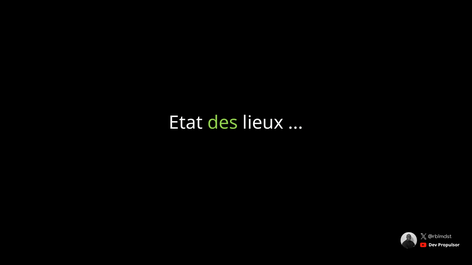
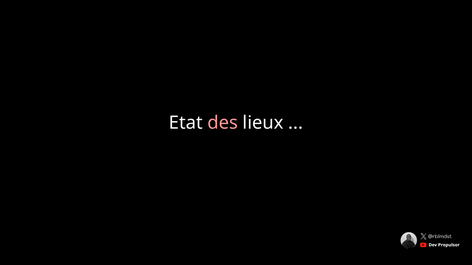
des colour: light green -> pink (223, 123)
